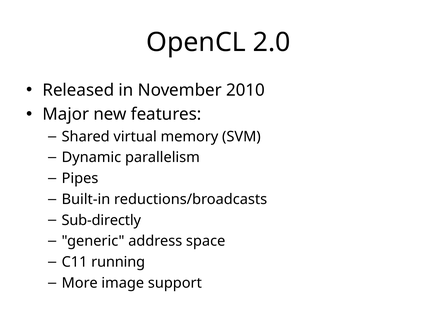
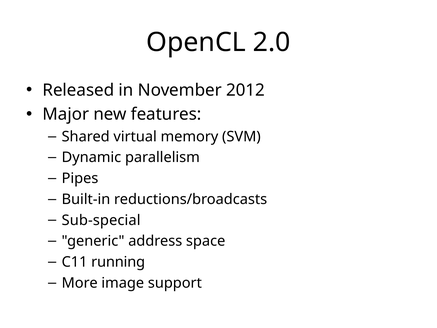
2010: 2010 -> 2012 (246, 90)
Sub-directly: Sub-directly -> Sub-special (101, 220)
